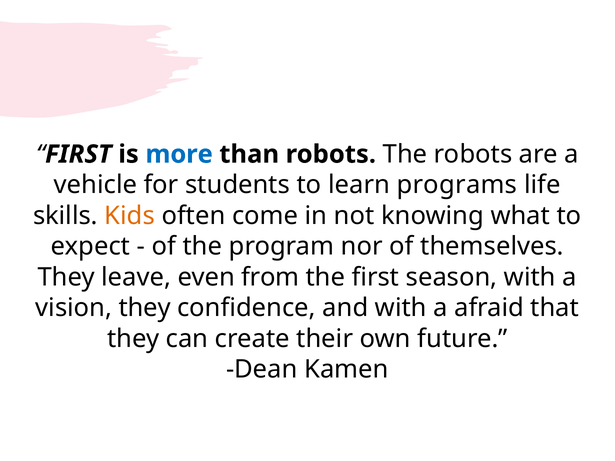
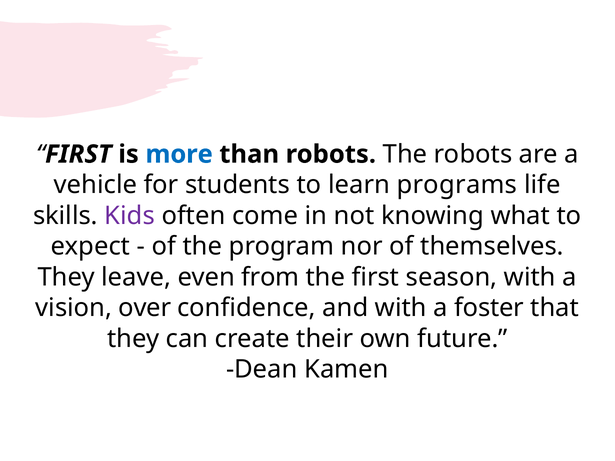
Kids colour: orange -> purple (130, 216)
vision they: they -> over (145, 308)
afraid: afraid -> foster (489, 308)
